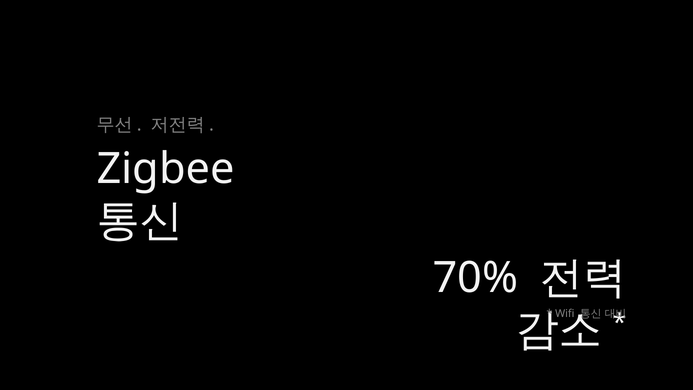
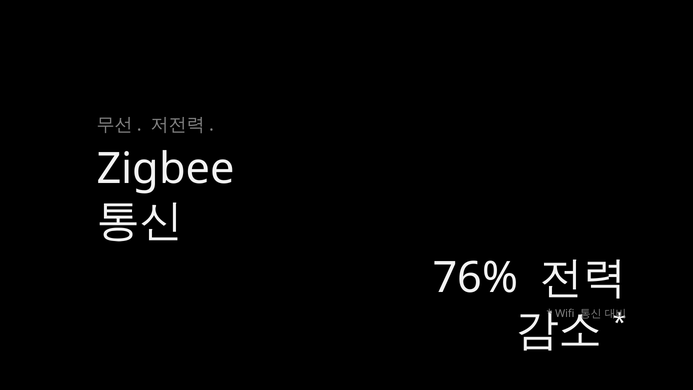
70%: 70% -> 76% (475, 278)
